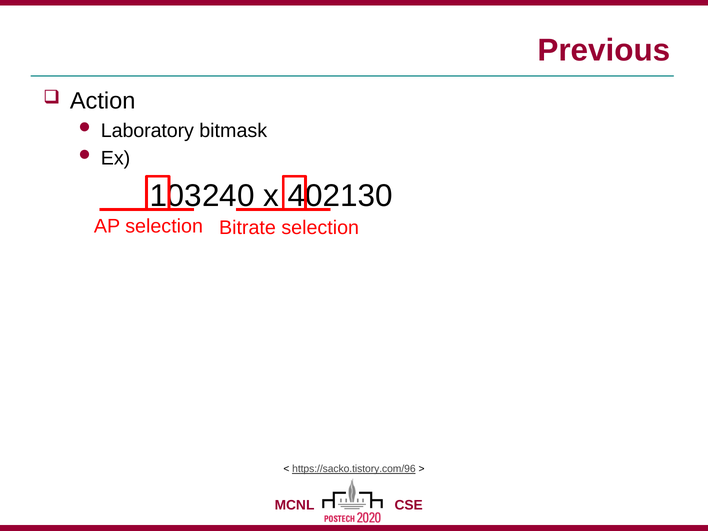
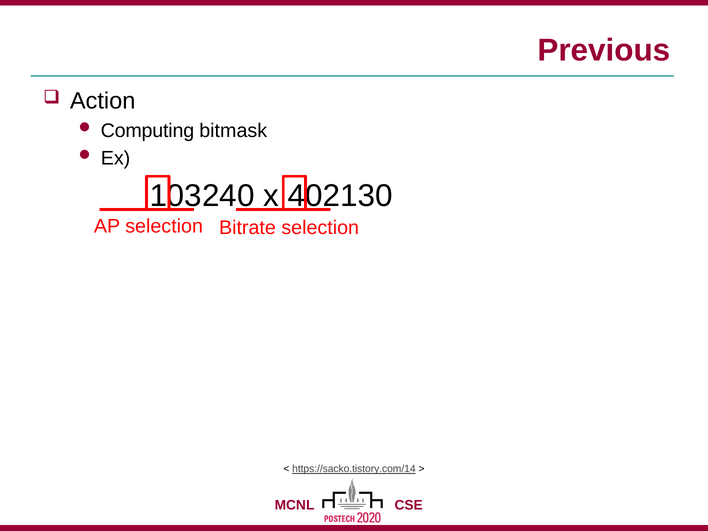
Laboratory: Laboratory -> Computing (147, 131)
https://sacko.tistory.com/96: https://sacko.tistory.com/96 -> https://sacko.tistory.com/14 (354, 469)
